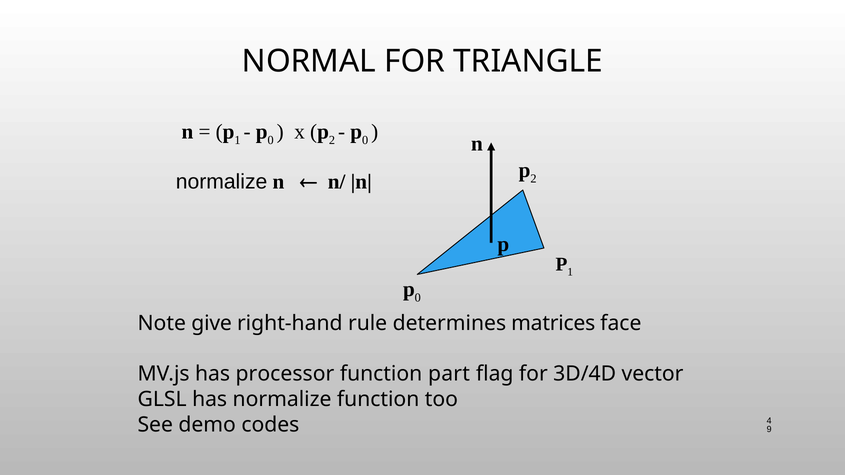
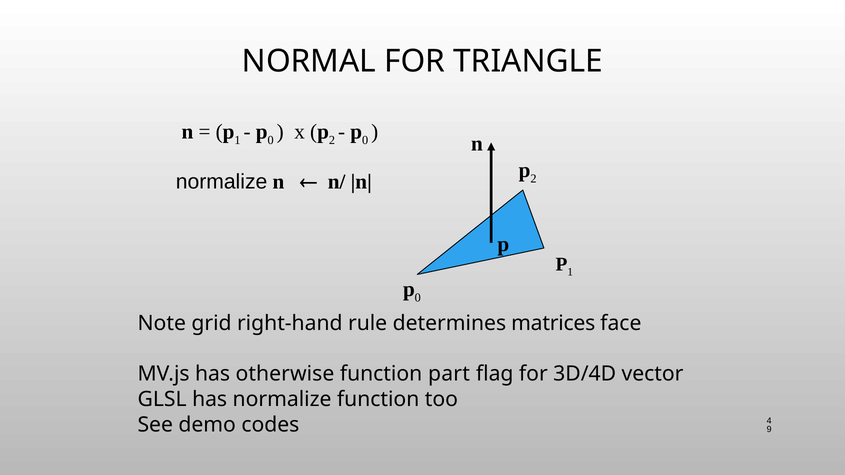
give: give -> grid (212, 324)
processor: processor -> otherwise (285, 374)
